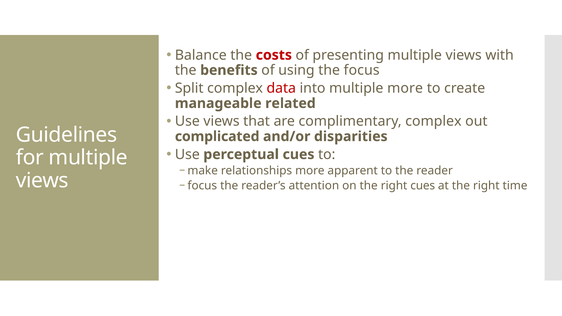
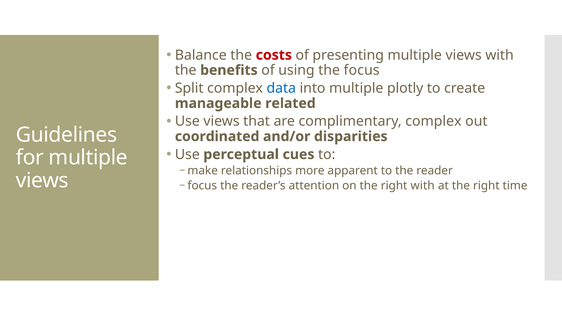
data colour: red -> blue (281, 88)
multiple more: more -> plotly (405, 88)
complicated: complicated -> coordinated (217, 137)
right cues: cues -> with (423, 186)
